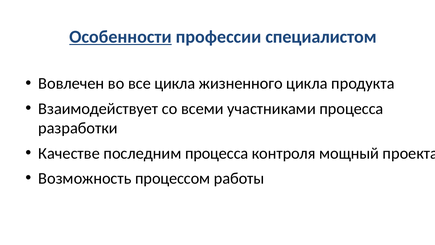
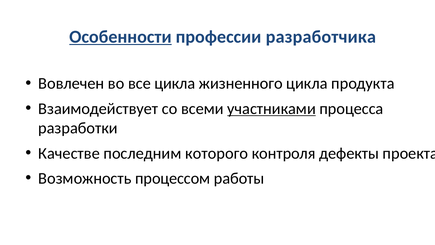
специалистом: специалистом -> разработчика (321, 37)
участниками underline: none -> present (272, 109)
последним процесса: процесса -> которого (217, 153)
мощный: мощный -> дефекты (349, 153)
